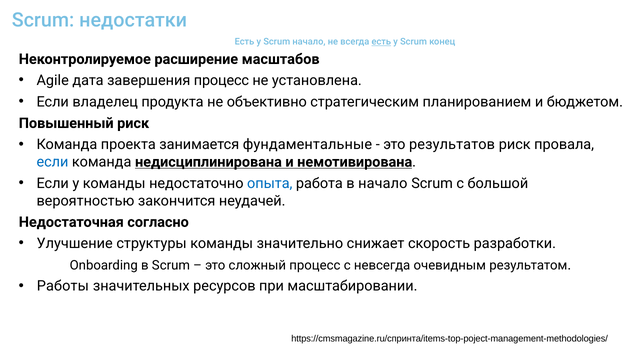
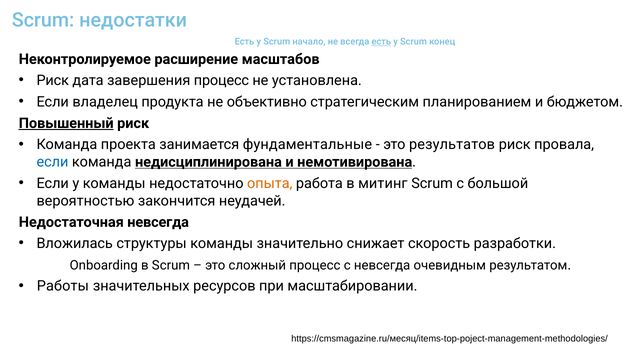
Agile: Agile -> Риск (53, 80)
Повышенный underline: none -> present (66, 123)
опыта colour: blue -> orange (270, 183)
в начало: начало -> митинг (383, 183)
Недостаточная согласно: согласно -> невсегда (158, 222)
Улучшение: Улучшение -> Вложилась (75, 243)
https://cmsmagazine.ru/спринта/items-top-poject-management-methodologies/: https://cmsmagazine.ru/спринта/items-top-poject-management-methodologies/ -> https://cmsmagazine.ru/месяц/items-top-poject-management-methodologies/ (450, 338)
